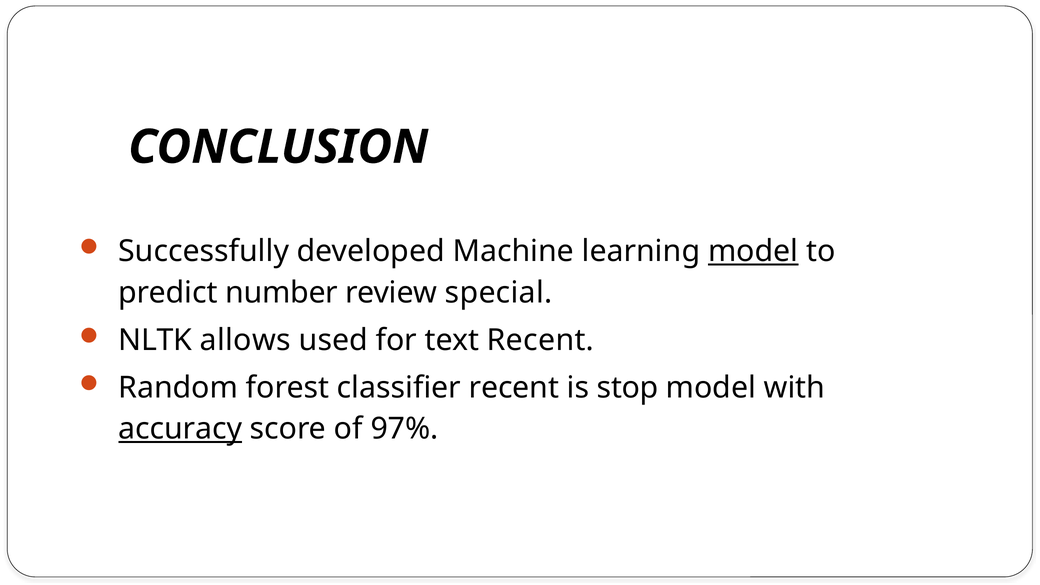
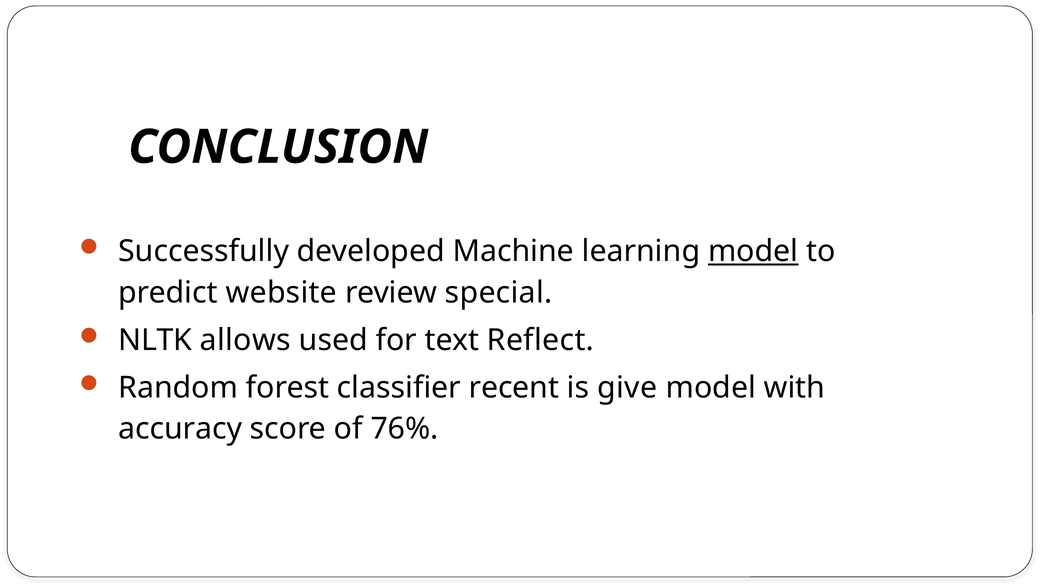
number: number -> website (281, 293)
text Recent: Recent -> Reflect (540, 340)
stop: stop -> give (627, 388)
accuracy underline: present -> none (180, 429)
97%: 97% -> 76% (405, 429)
